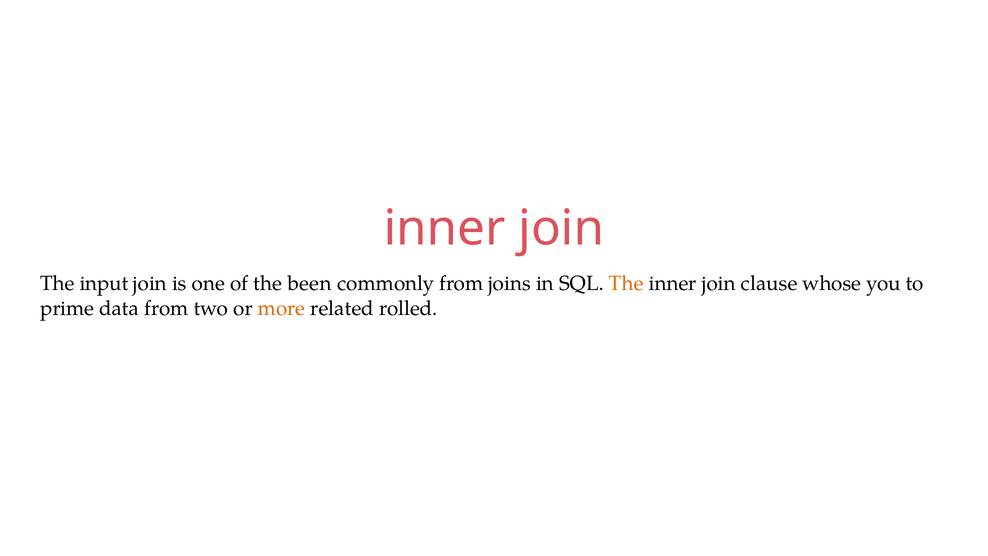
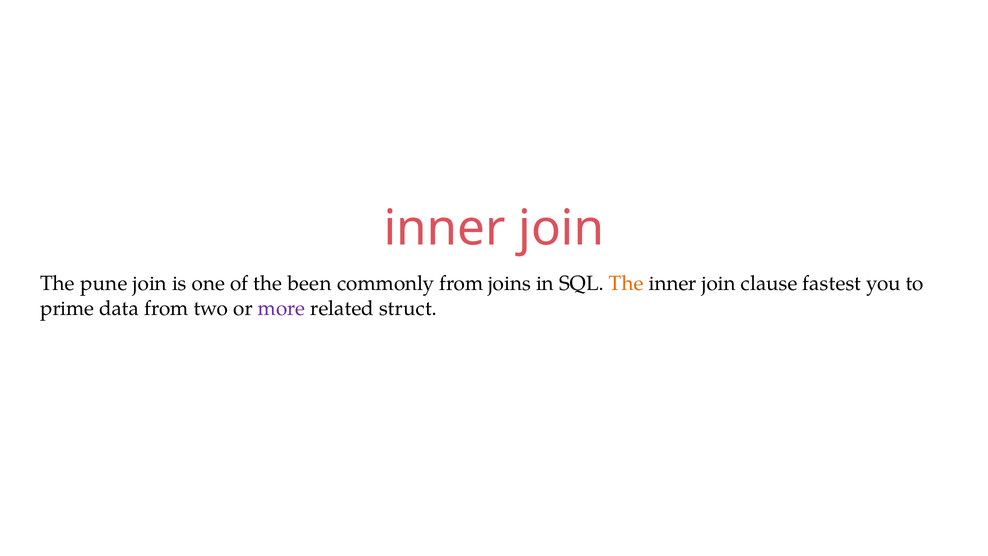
input: input -> pune (104, 284)
whose: whose -> fastest (832, 284)
more colour: orange -> purple (282, 308)
rolled: rolled -> struct (408, 308)
